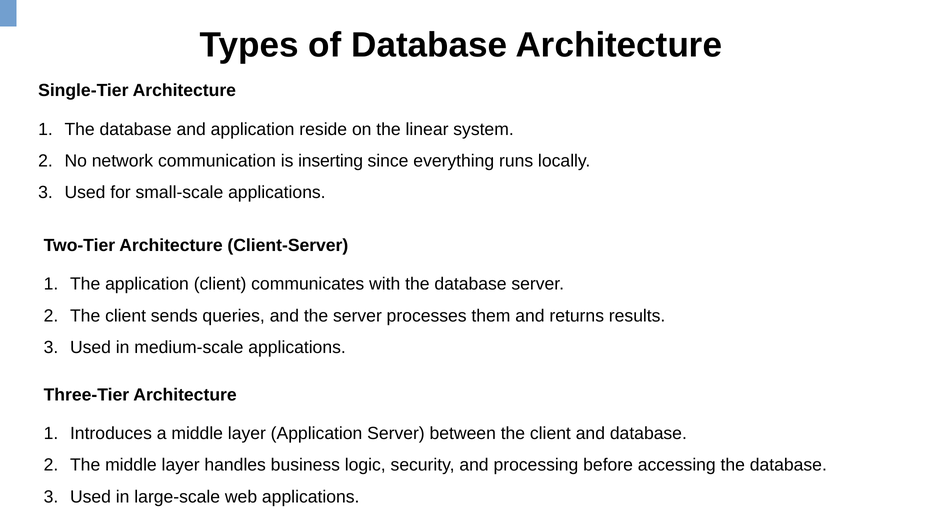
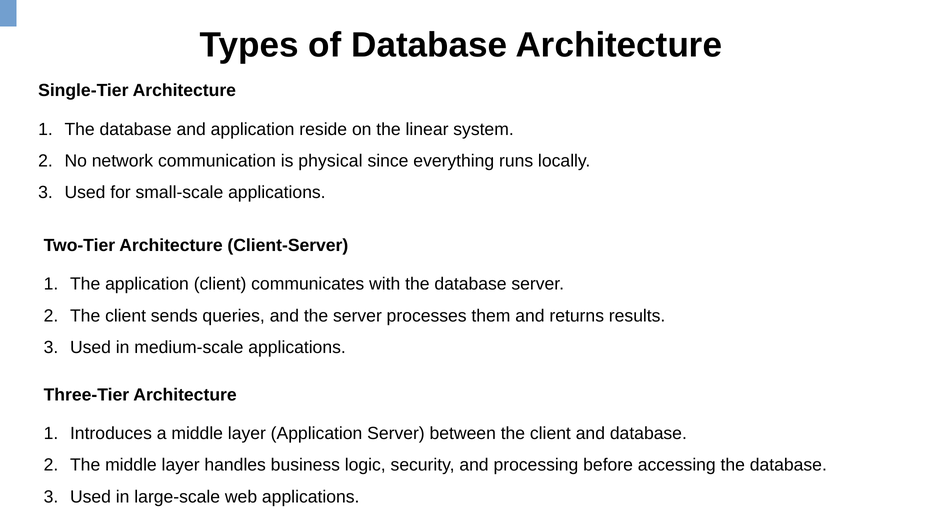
inserting: inserting -> physical (330, 161)
